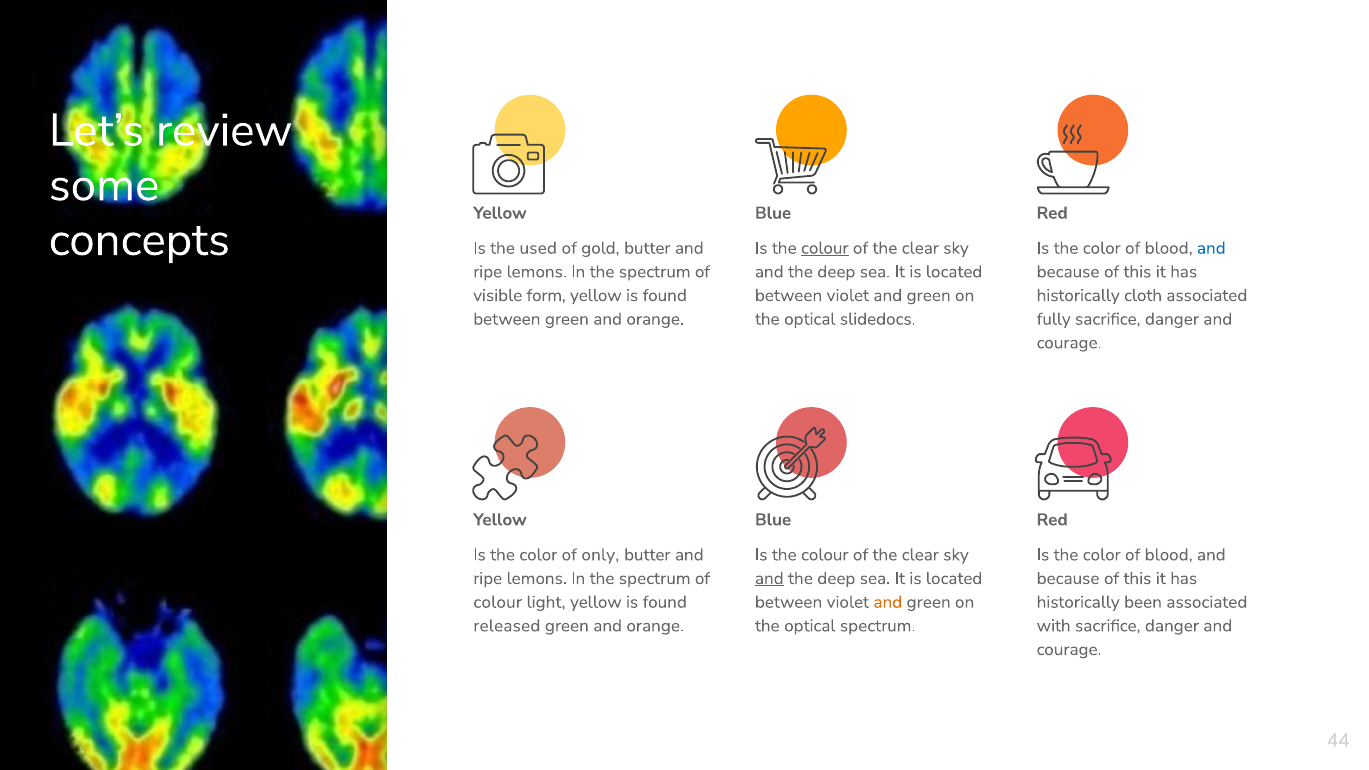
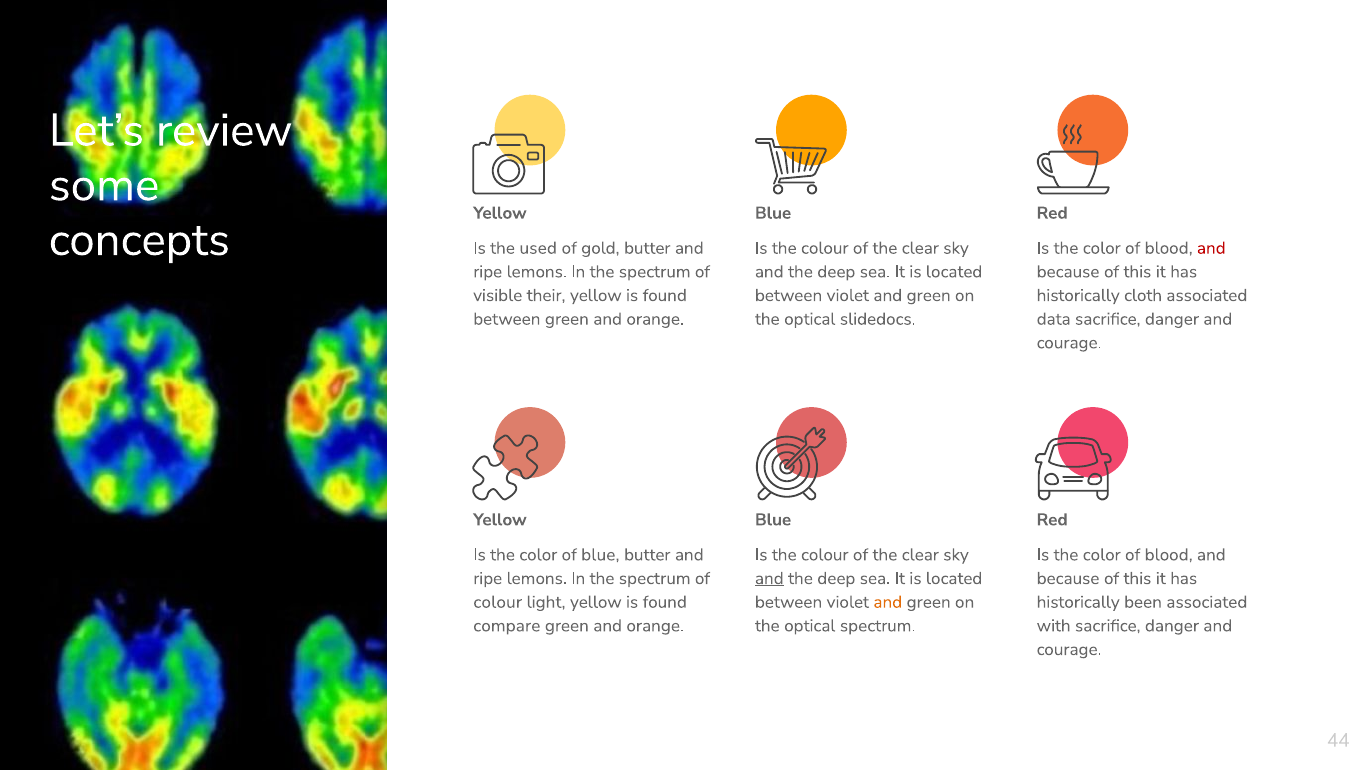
colour underline: present -> none (825, 248)
and colour: blue -> red (1211, 248)
form: form -> their (546, 295)
fully: fully -> data (1054, 319)
of only: only -> blue (600, 555)
released: released -> compare (507, 626)
